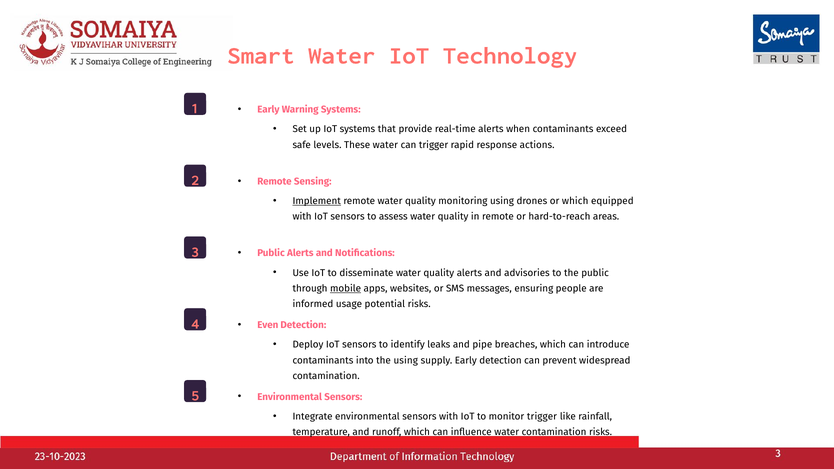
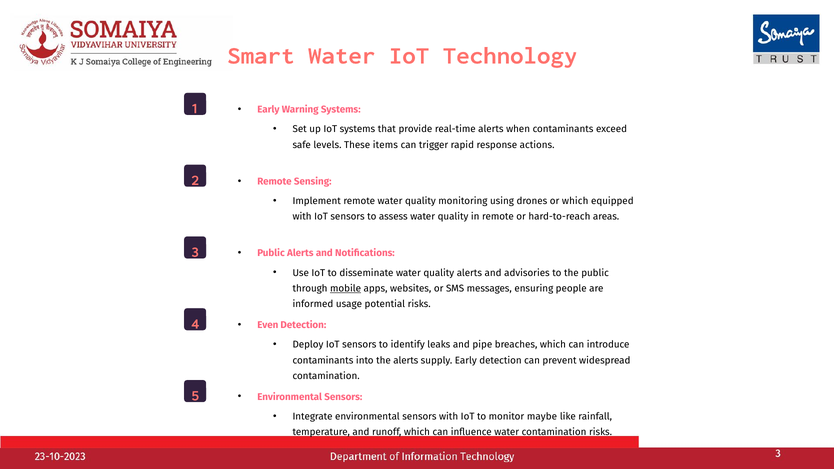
These water: water -> items (385, 145)
Implement underline: present -> none (317, 201)
the using: using -> alerts (406, 360)
monitor trigger: trigger -> maybe (542, 416)
